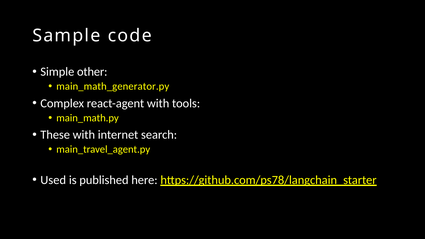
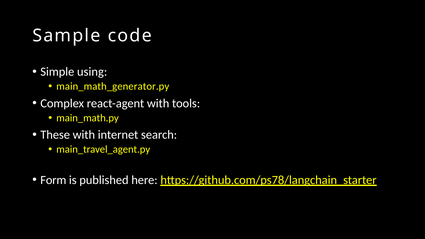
other: other -> using (92, 72)
Used: Used -> Form (53, 180)
